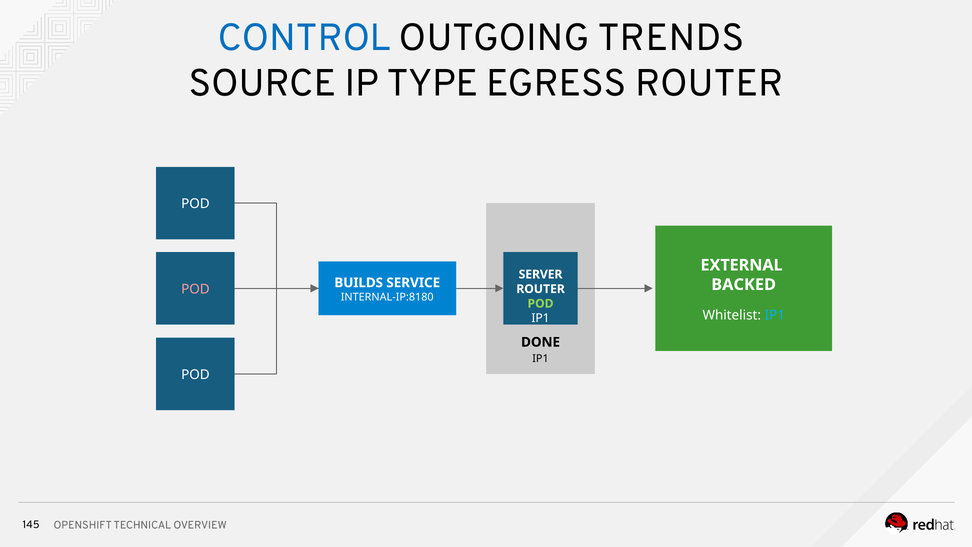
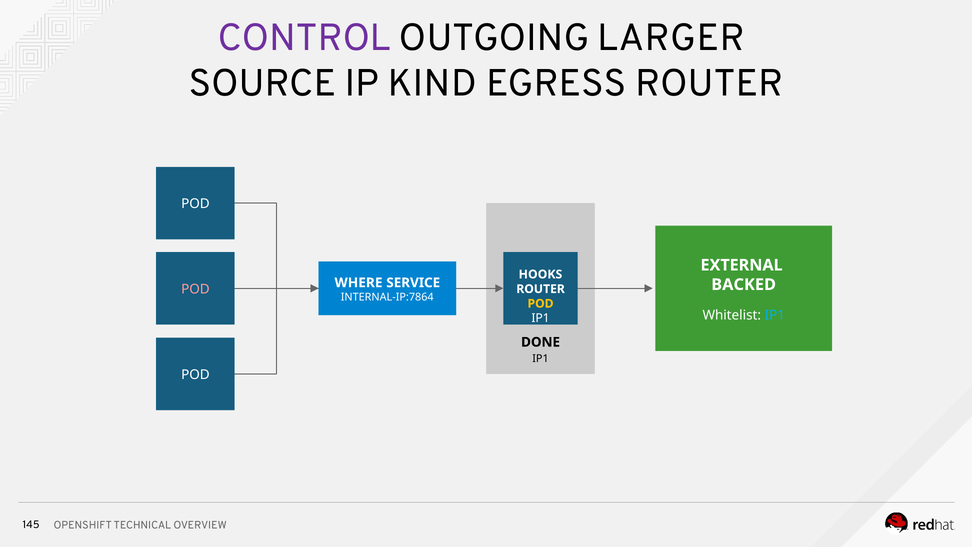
CONTROL colour: blue -> purple (304, 38)
TRENDS: TRENDS -> LARGER (671, 38)
TYPE: TYPE -> KIND (432, 83)
SERVER: SERVER -> HOOKS (540, 274)
BUILDS: BUILDS -> WHERE (359, 283)
INTERNAL-IP:8180: INTERNAL-IP:8180 -> INTERNAL-IP:7864 (387, 297)
POD colour: light green -> yellow (541, 304)
